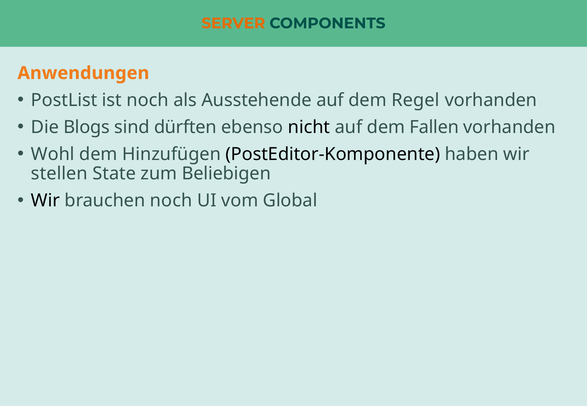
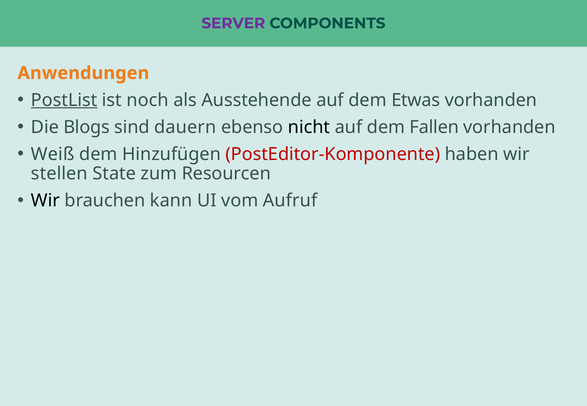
SERVER colour: orange -> purple (233, 23)
PostList underline: none -> present (64, 100)
Regel: Regel -> Etwas (416, 100)
dürften: dürften -> dauern (185, 127)
Wohl: Wohl -> Weiß (53, 154)
PostEditor-Komponente colour: black -> red (333, 154)
Beliebigen: Beliebigen -> Resourcen (226, 174)
brauchen noch: noch -> kann (171, 201)
Global: Global -> Aufruf (290, 201)
